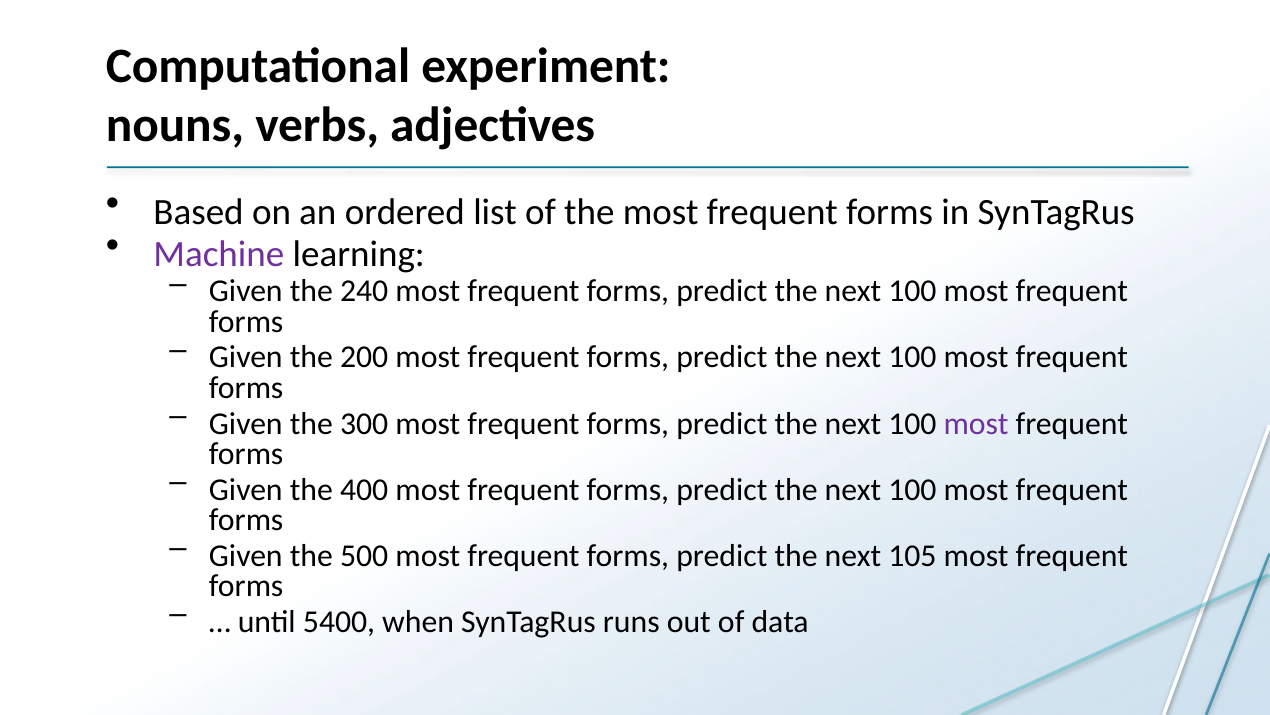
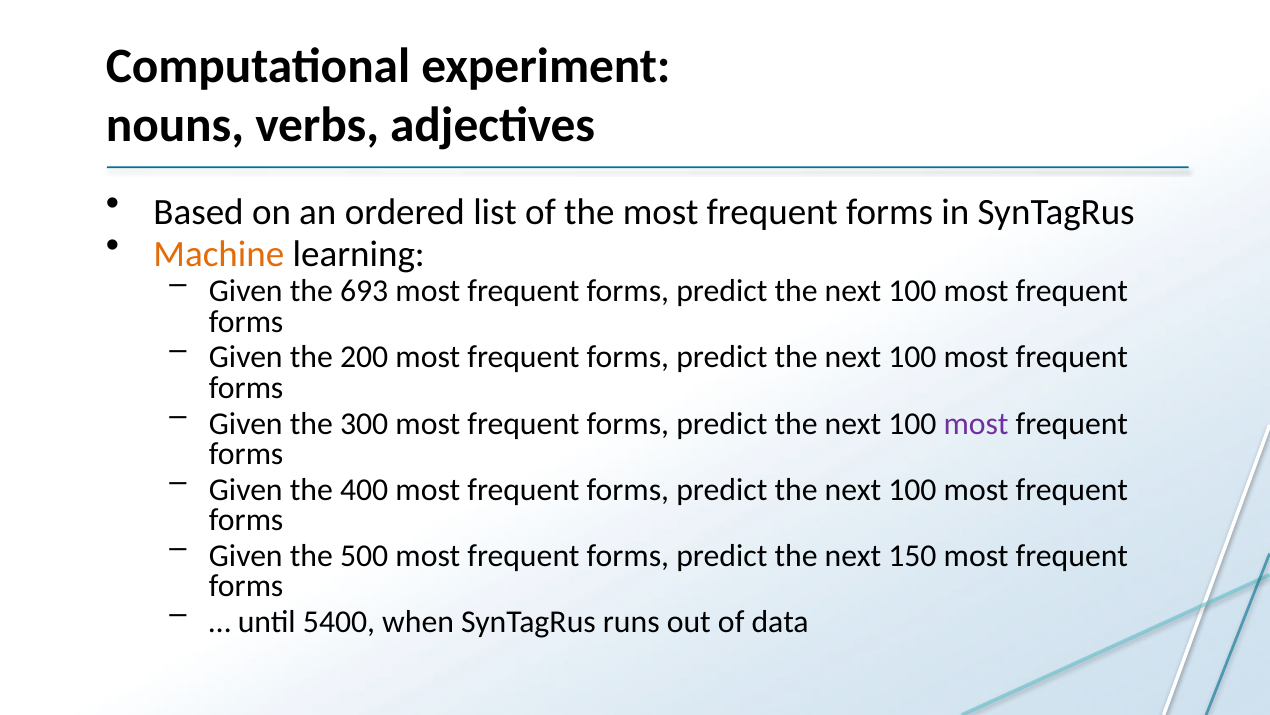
Machine colour: purple -> orange (219, 254)
240: 240 -> 693 (364, 291)
105: 105 -> 150 (912, 555)
